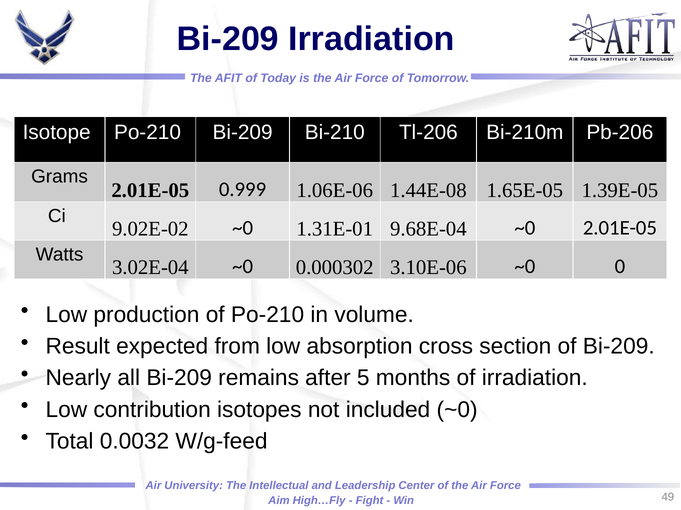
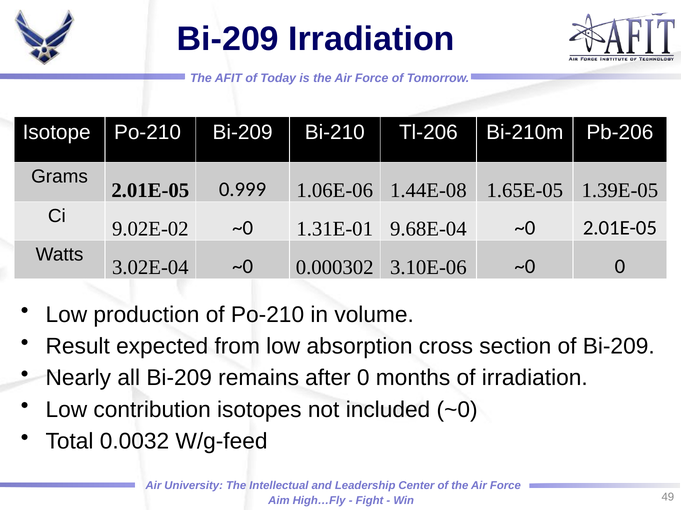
after 5: 5 -> 0 (363, 379)
